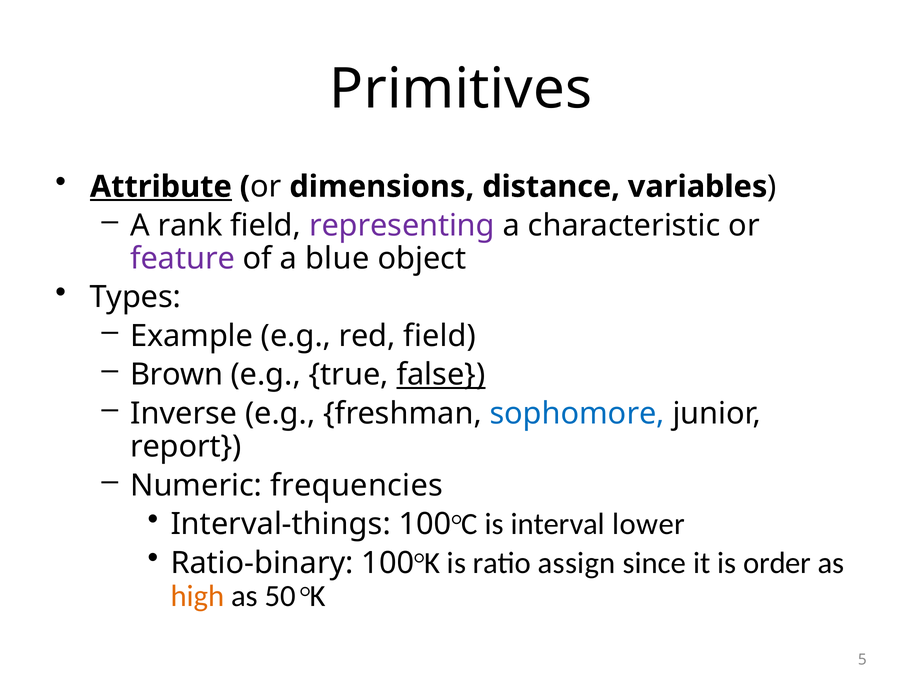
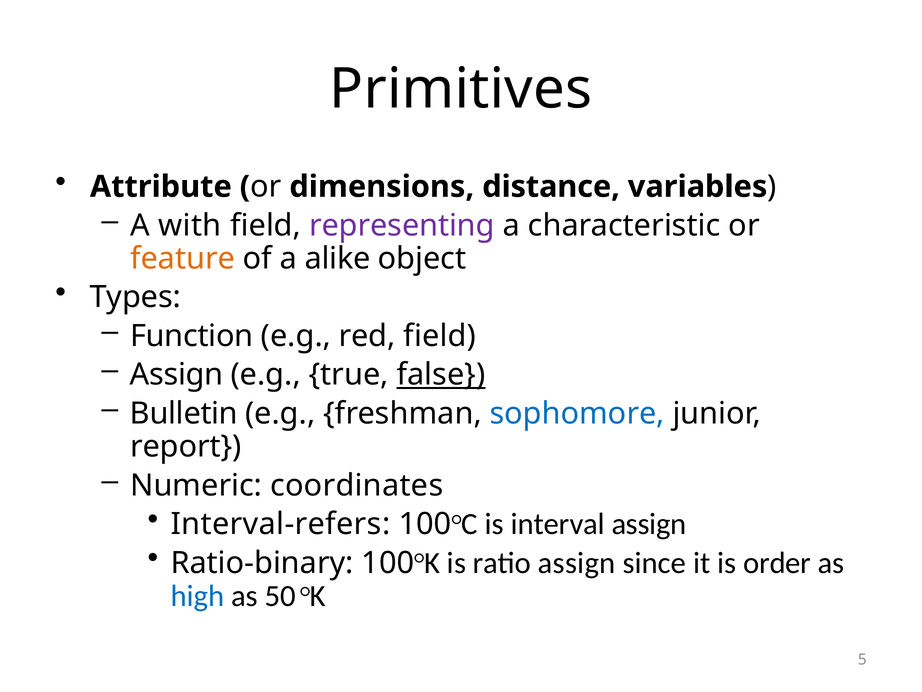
Attribute underline: present -> none (161, 187)
rank: rank -> with (190, 225)
feature colour: purple -> orange (183, 258)
blue: blue -> alike (338, 258)
Example: Example -> Function (192, 336)
Brown: Brown -> Assign (177, 375)
Inverse: Inverse -> Bulletin (184, 413)
frequencies: frequencies -> coordinates (357, 485)
Interval-things: Interval-things -> Interval-refers (281, 524)
interval lower: lower -> assign (649, 524)
high colour: orange -> blue (197, 596)
